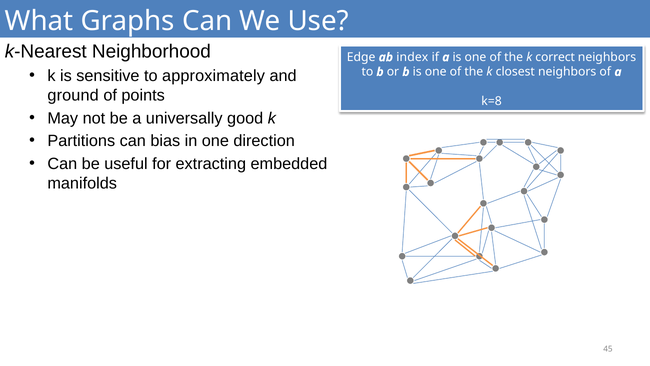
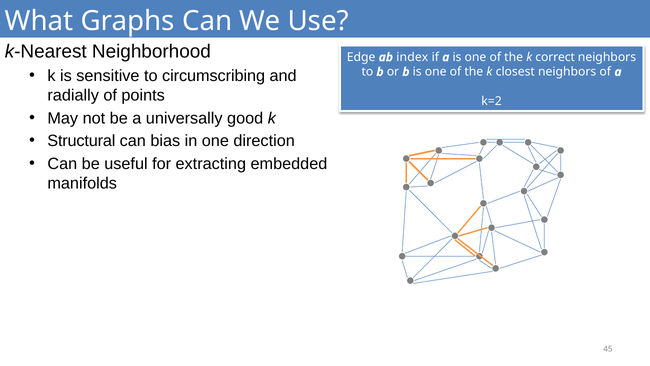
approximately: approximately -> circumscribing (214, 76)
ground: ground -> radially (73, 95)
k=8: k=8 -> k=2 (492, 101)
Partitions: Partitions -> Structural (81, 141)
